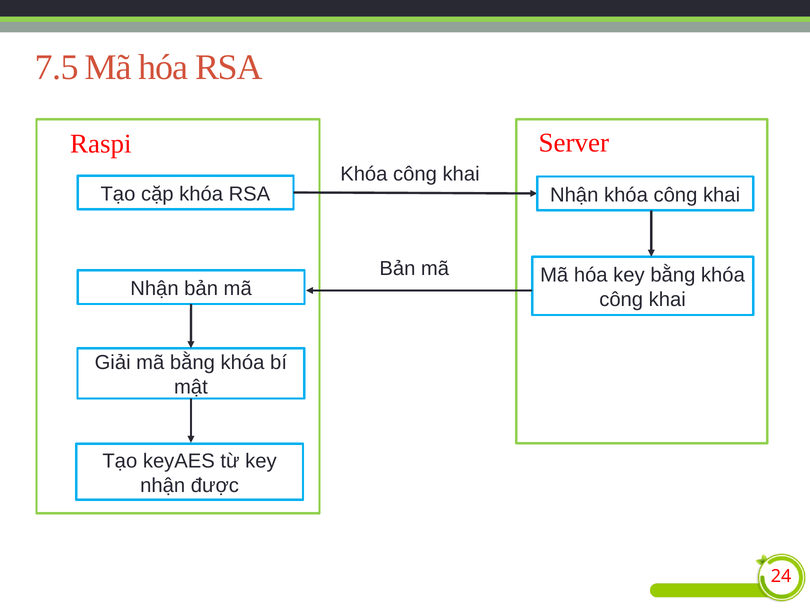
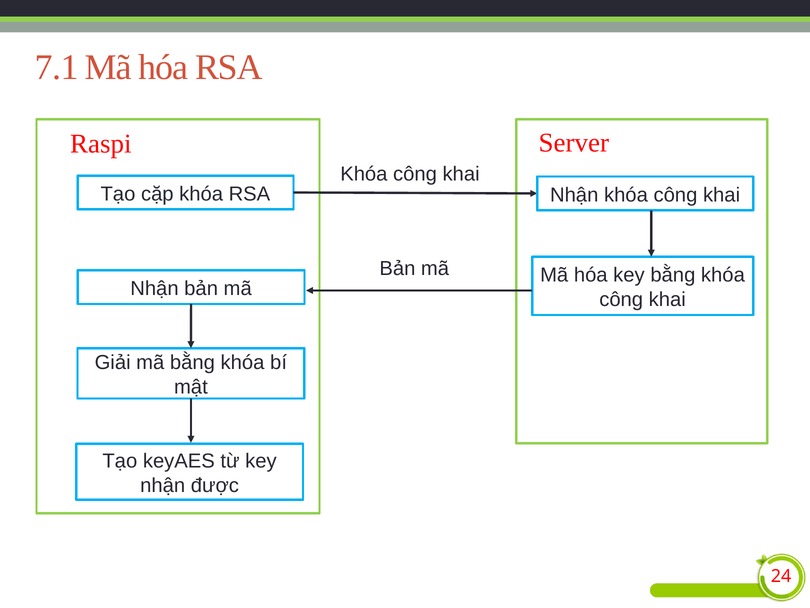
7.5: 7.5 -> 7.1 (57, 67)
